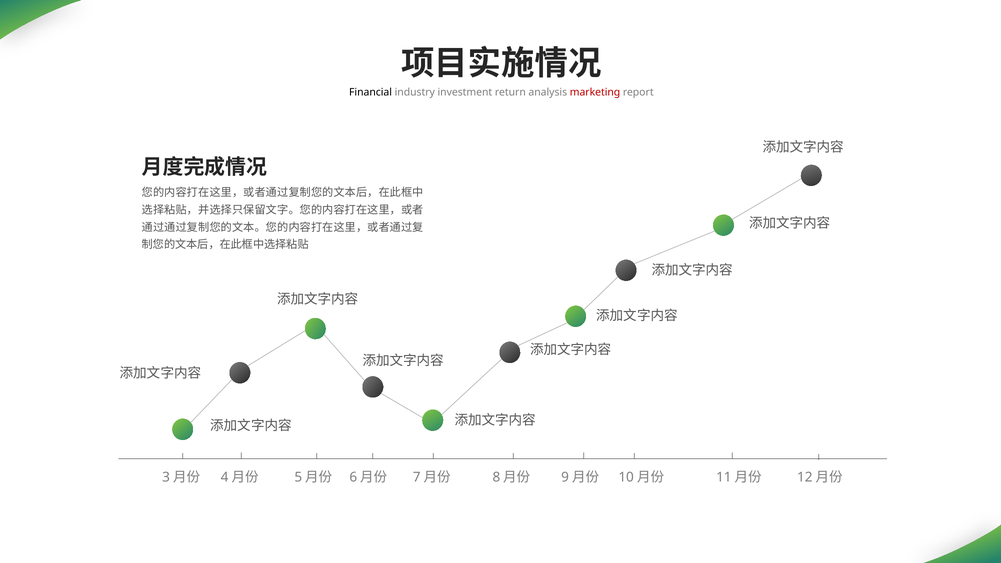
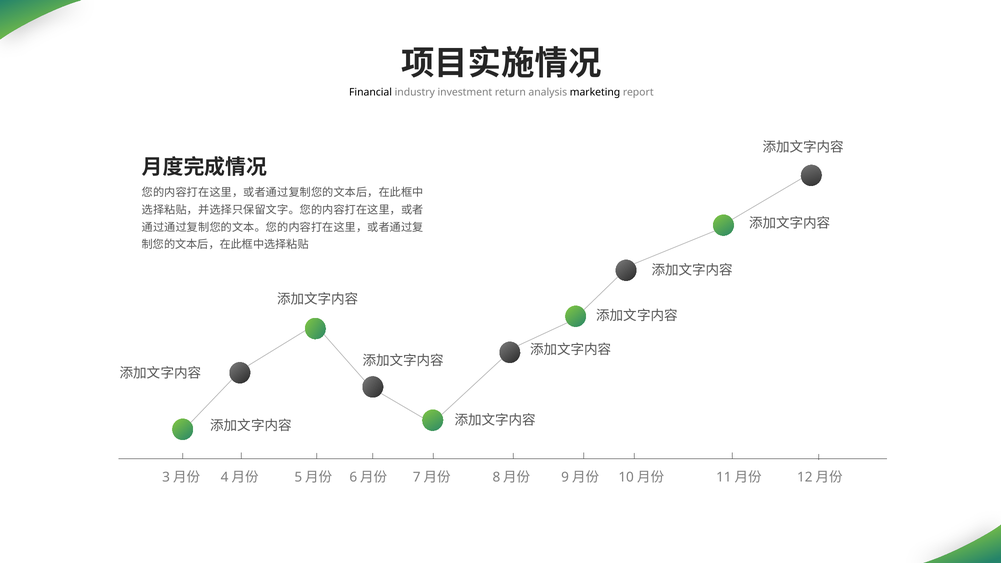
marketing colour: red -> black (595, 93)
